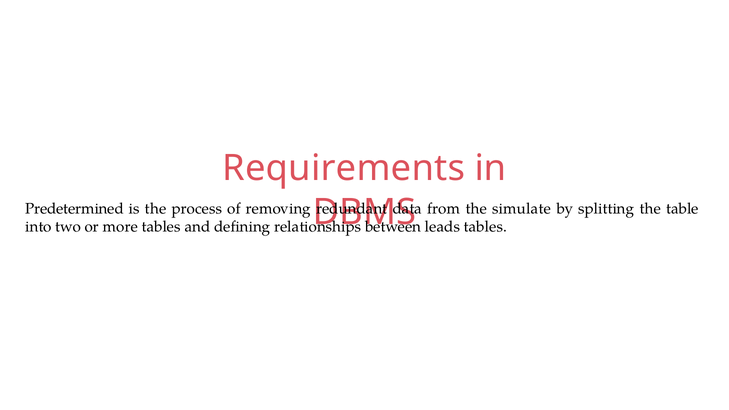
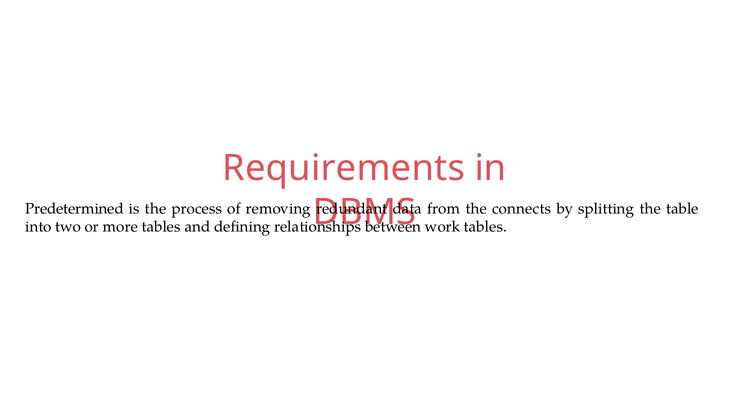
simulate: simulate -> connects (522, 209)
leads: leads -> work (443, 227)
